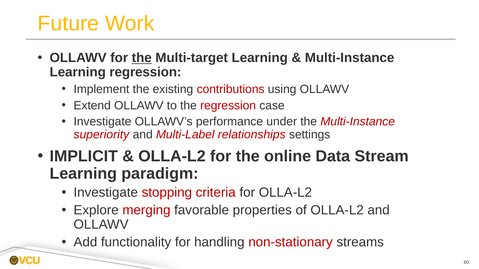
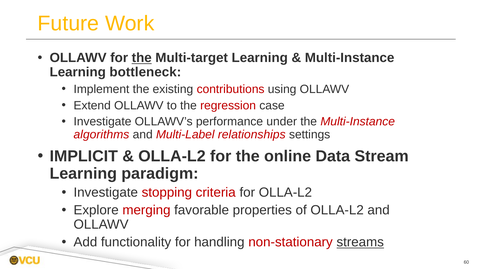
Learning regression: regression -> bottleneck (145, 72)
superiority: superiority -> algorithms (101, 135)
streams underline: none -> present (360, 243)
